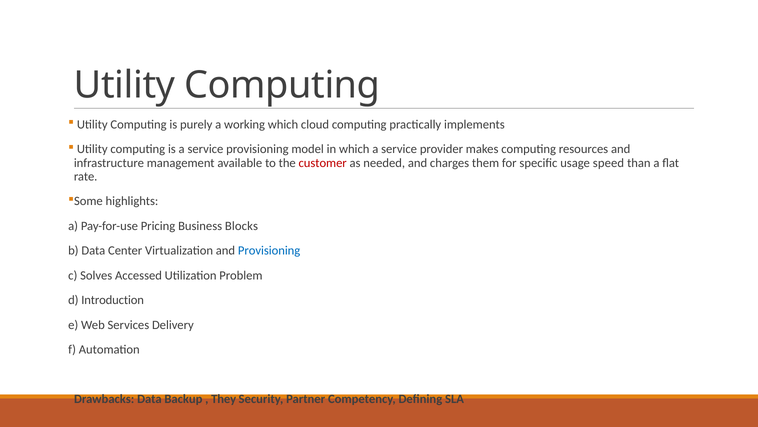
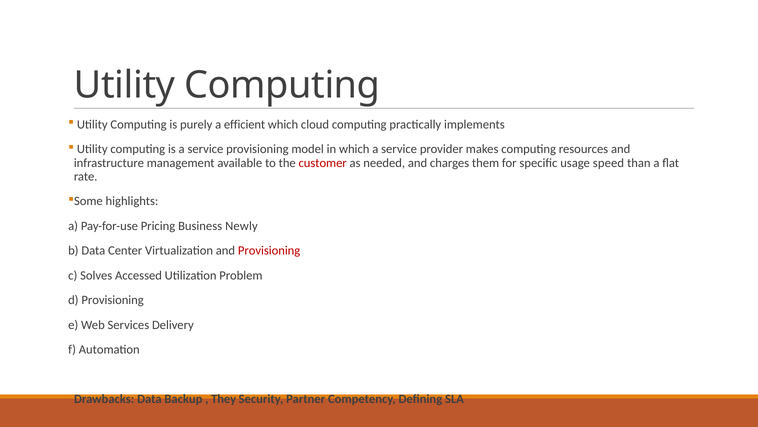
working: working -> efficient (245, 124)
Blocks: Blocks -> Newly (241, 226)
Provisioning colour: blue -> red (269, 250)
d Introduction: Introduction -> Provisioning (113, 300)
